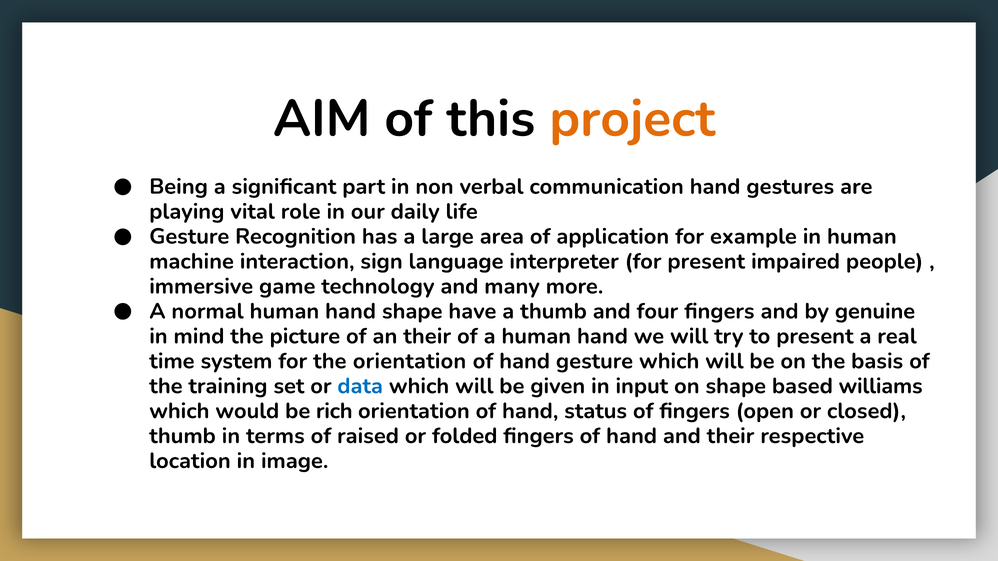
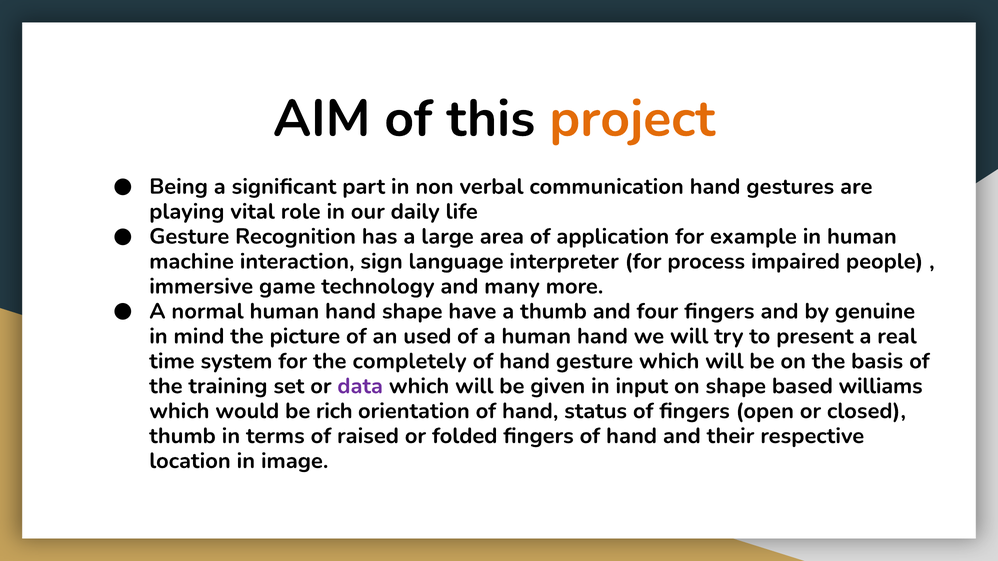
for present: present -> process (706, 261)
an their: their -> used (427, 336)
the orientation: orientation -> completely (410, 361)
data colour: blue -> purple (360, 386)
